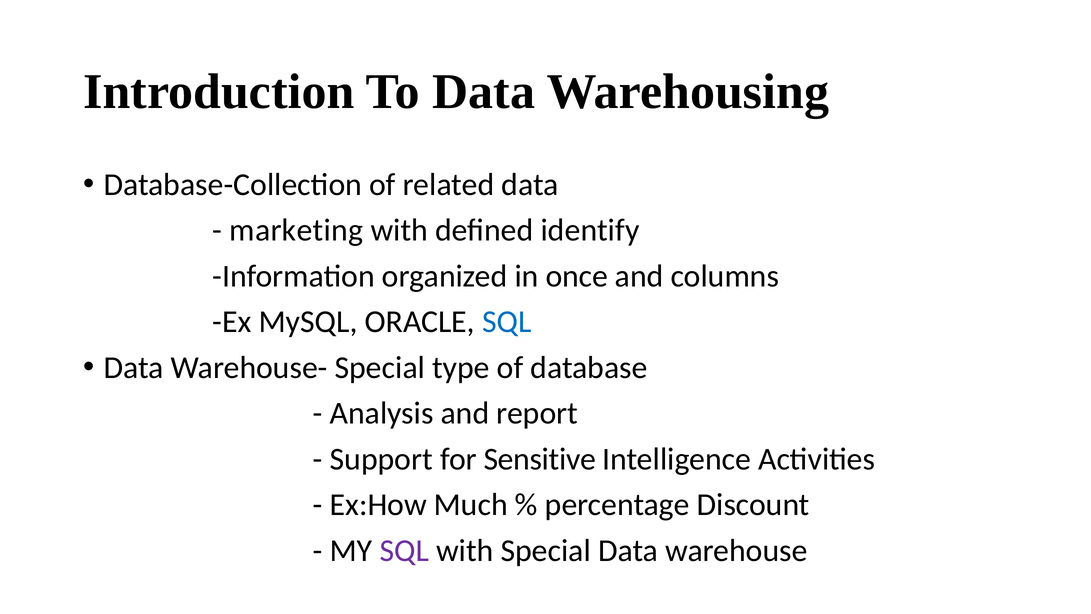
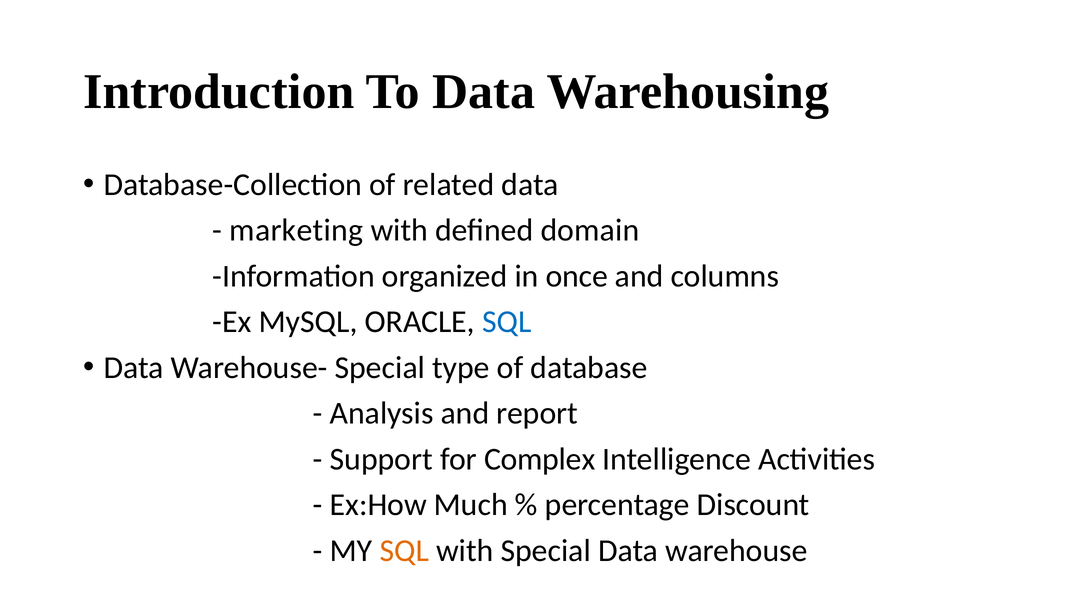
identify: identify -> domain (590, 230)
Sensitive: Sensitive -> Complex (540, 459)
SQL colour: purple -> orange (404, 550)
